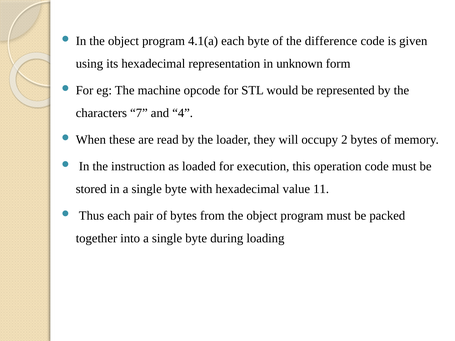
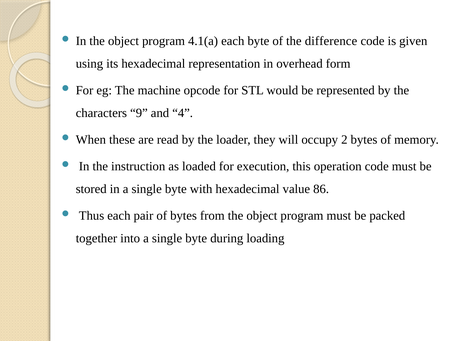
unknown: unknown -> overhead (300, 64)
7: 7 -> 9 (139, 113)
11: 11 -> 86 (321, 189)
